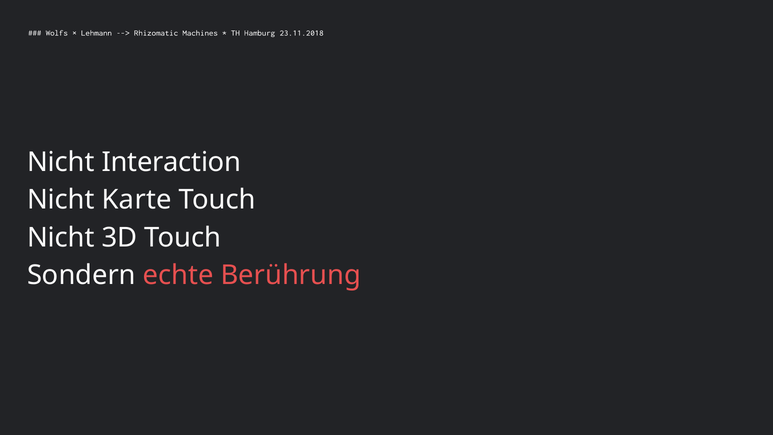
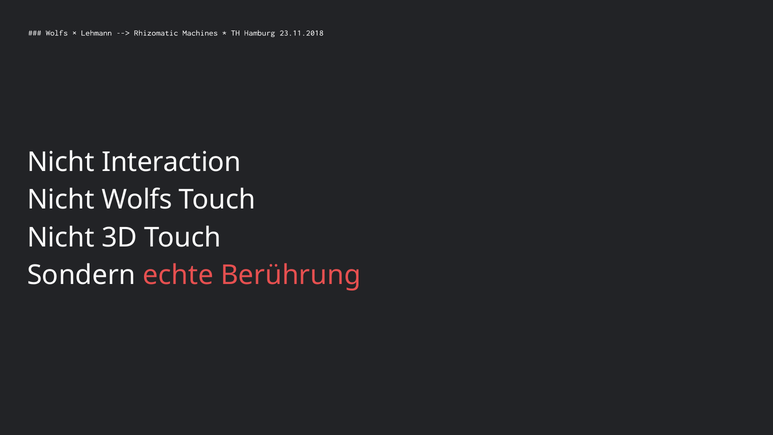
Nicht Karte: Karte -> Wolfs (137, 200)
